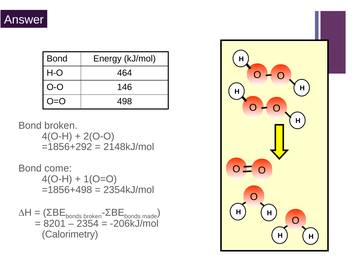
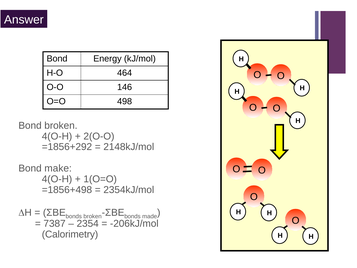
come: come -> make (58, 168)
8201: 8201 -> 7387 (55, 223)
